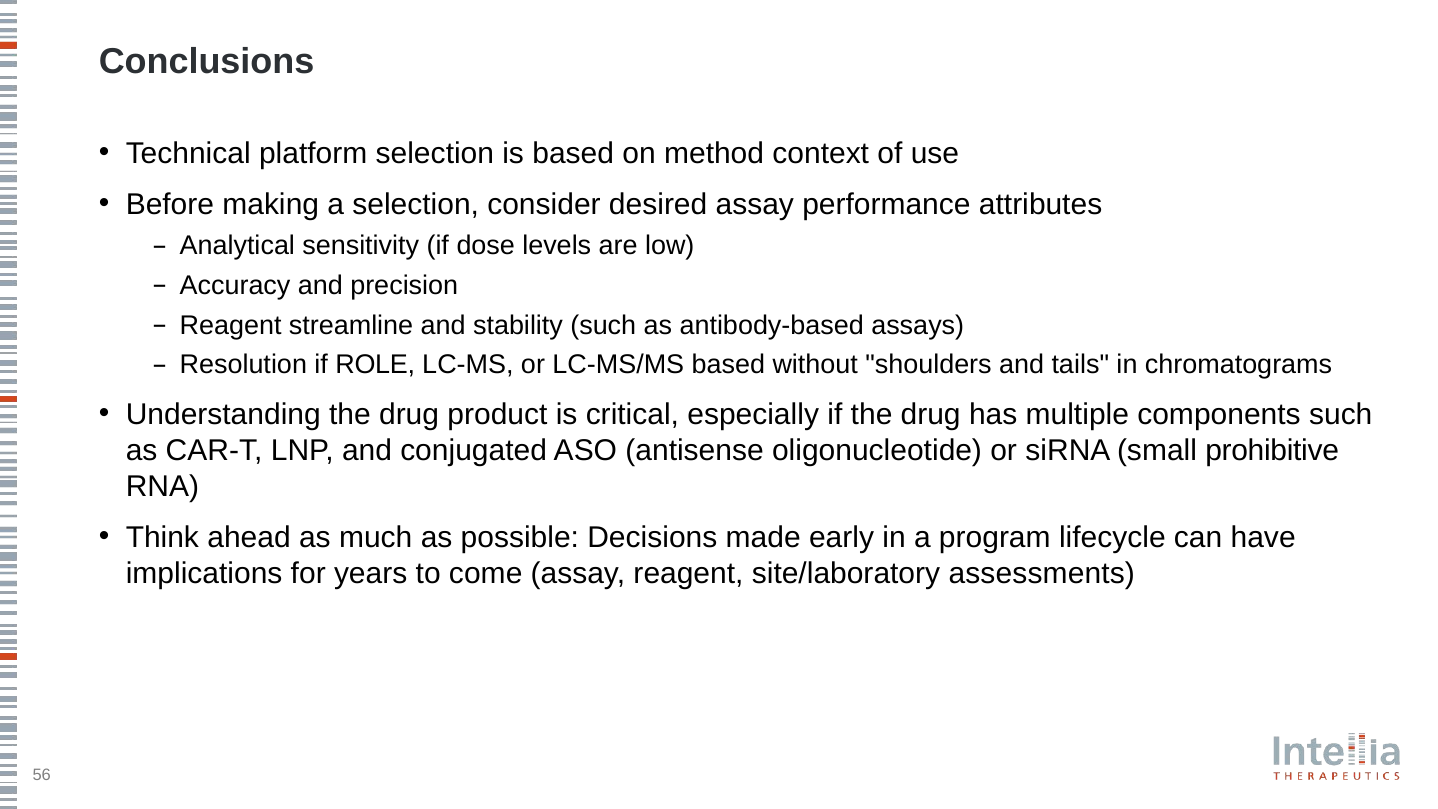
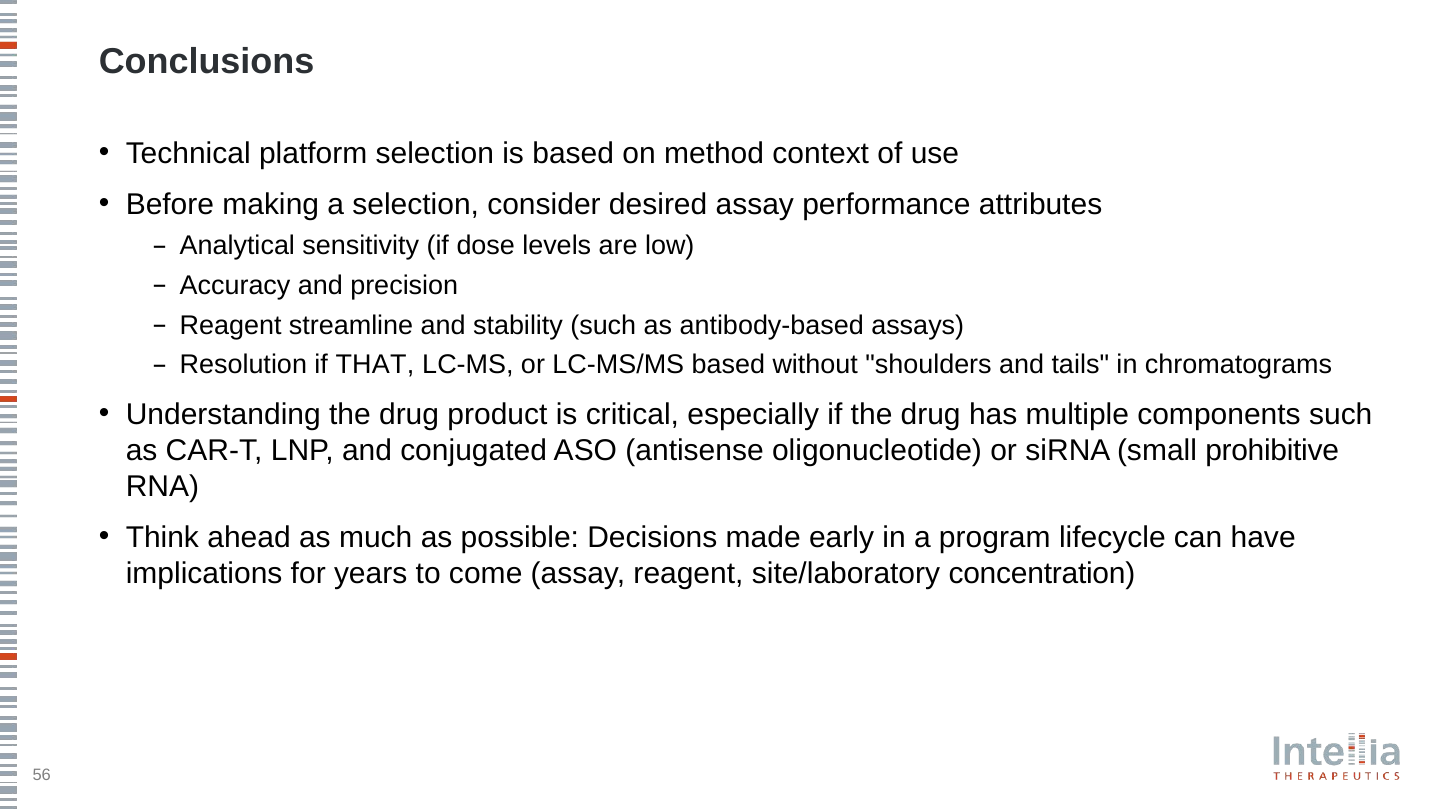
ROLE: ROLE -> THAT (375, 365)
assessments: assessments -> concentration (1042, 573)
